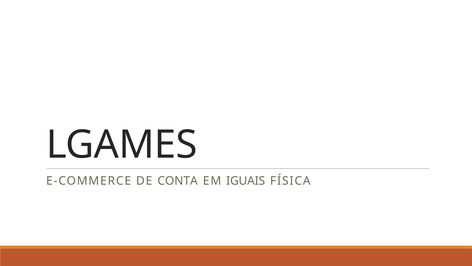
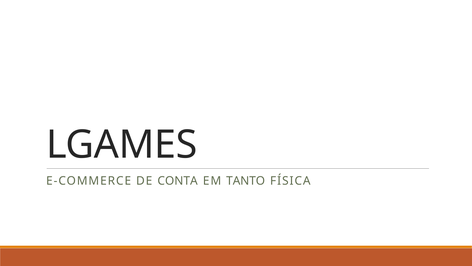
IGUAIS: IGUAIS -> TANTO (246, 181)
